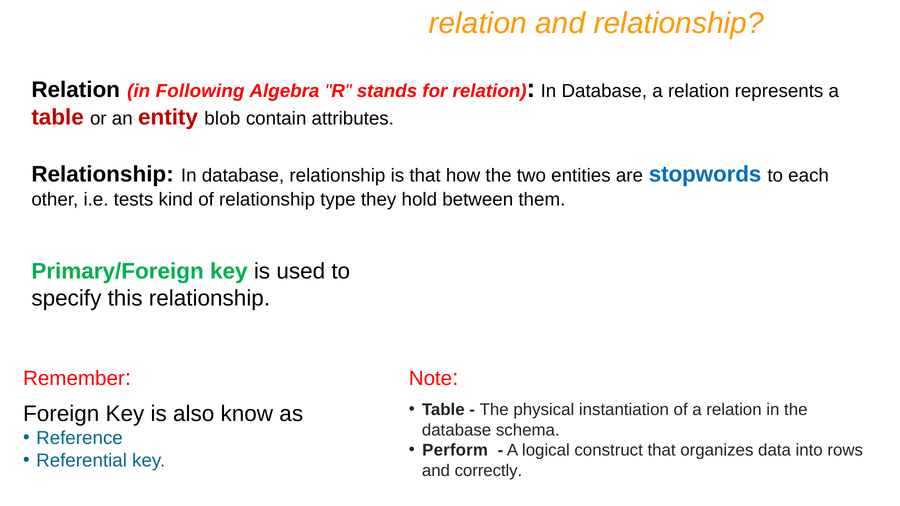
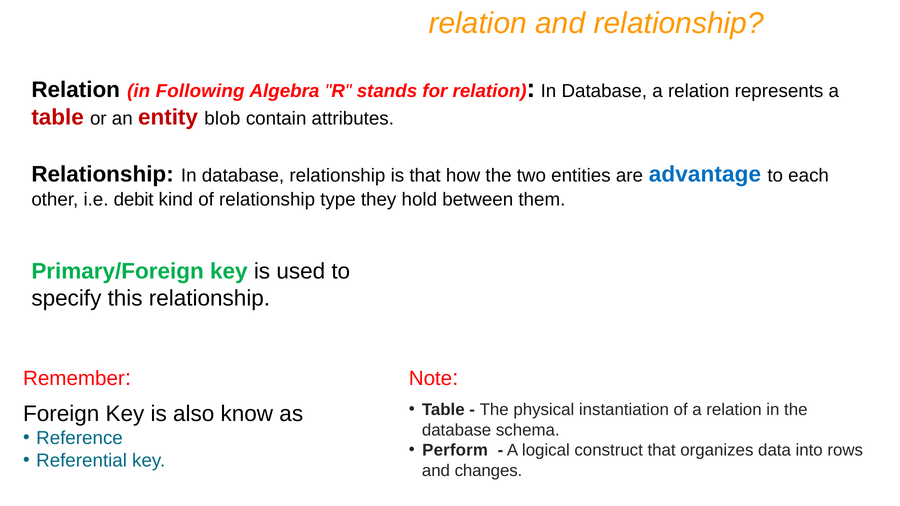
stopwords: stopwords -> advantage (705, 174)
tests: tests -> debit (134, 200)
correctly: correctly -> changes (488, 471)
